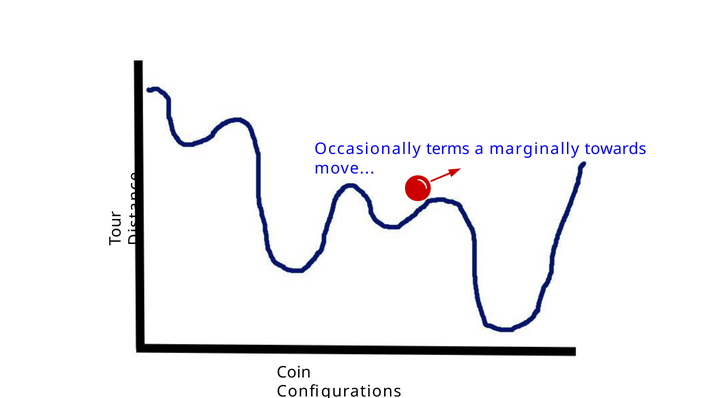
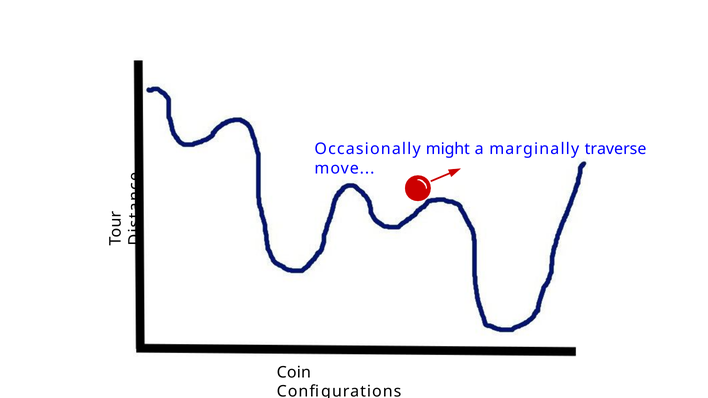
terms: terms -> might (448, 149)
towards: towards -> traverse (616, 149)
